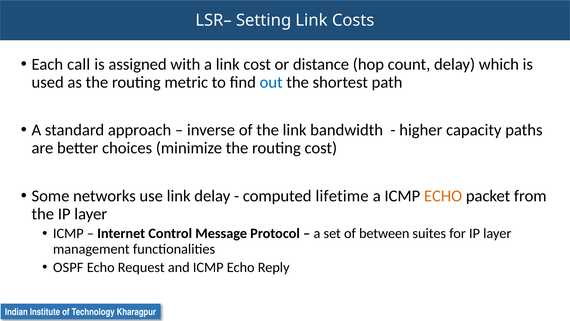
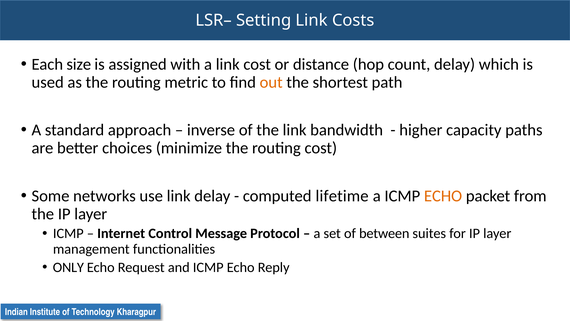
call: call -> size (79, 64)
out colour: blue -> orange (271, 82)
OSPF: OSPF -> ONLY (68, 267)
